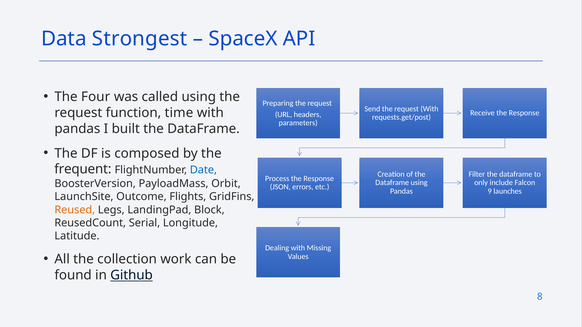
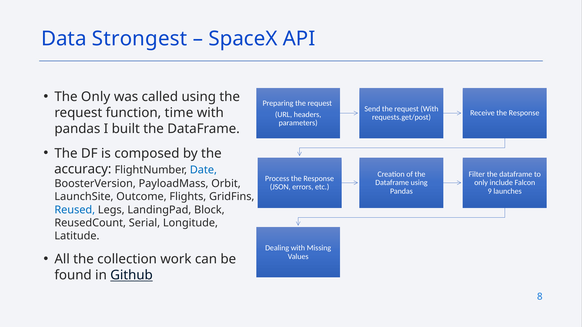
The Four: Four -> Only (96, 97)
frequent: frequent -> accuracy (83, 169)
Reused colour: orange -> blue (75, 210)
